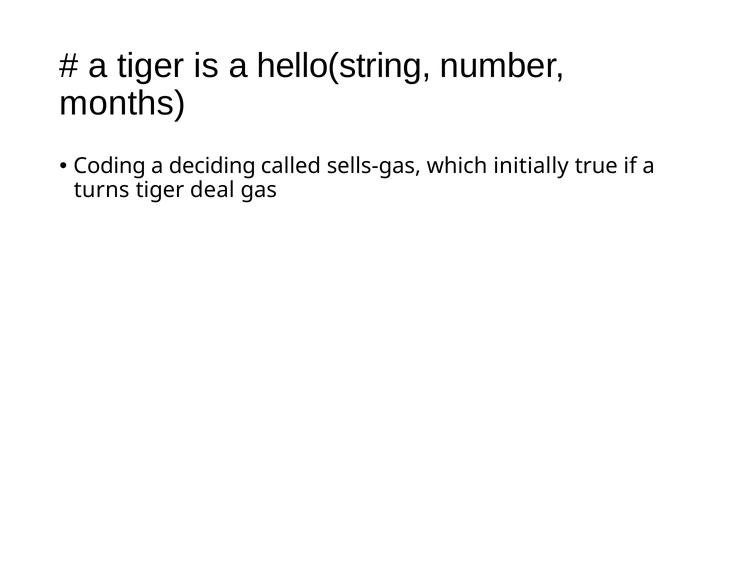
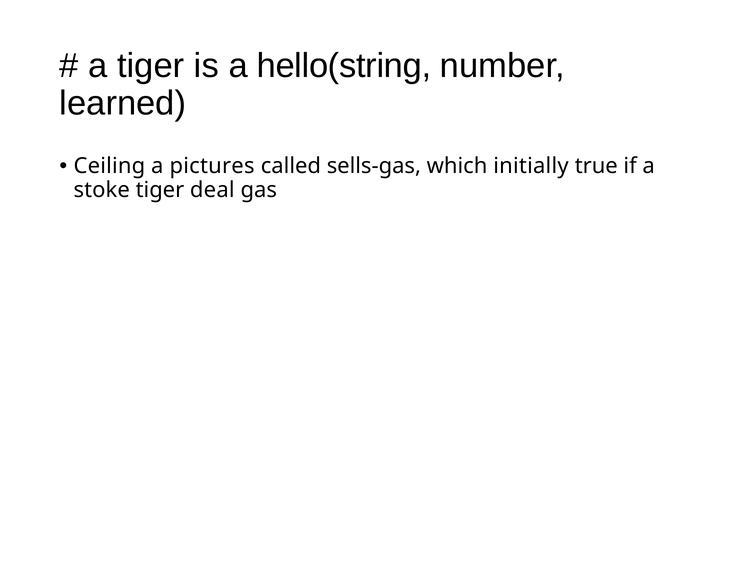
months: months -> learned (123, 103)
Coding: Coding -> Ceiling (109, 166)
deciding: deciding -> pictures (212, 166)
turns: turns -> stoke (102, 190)
